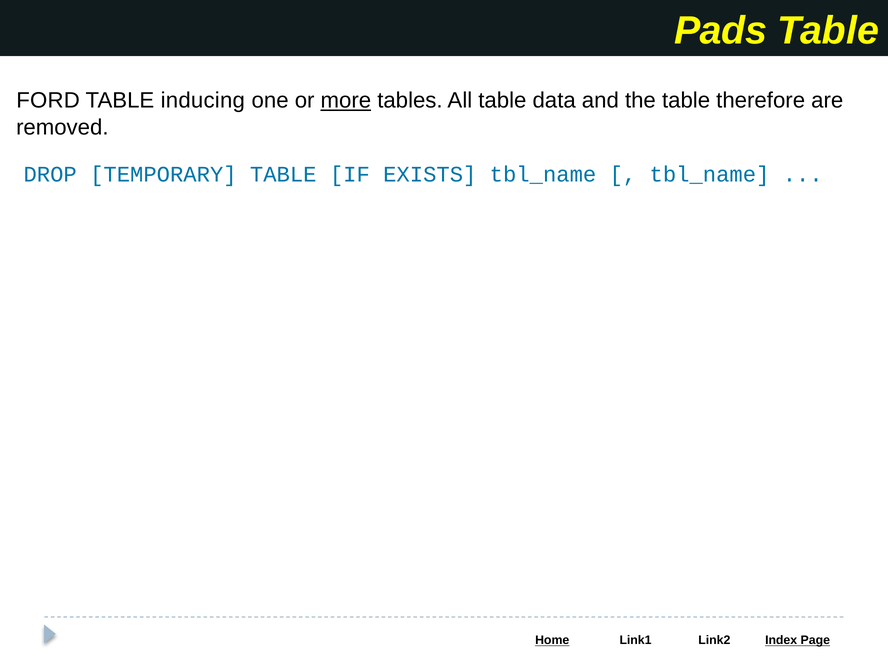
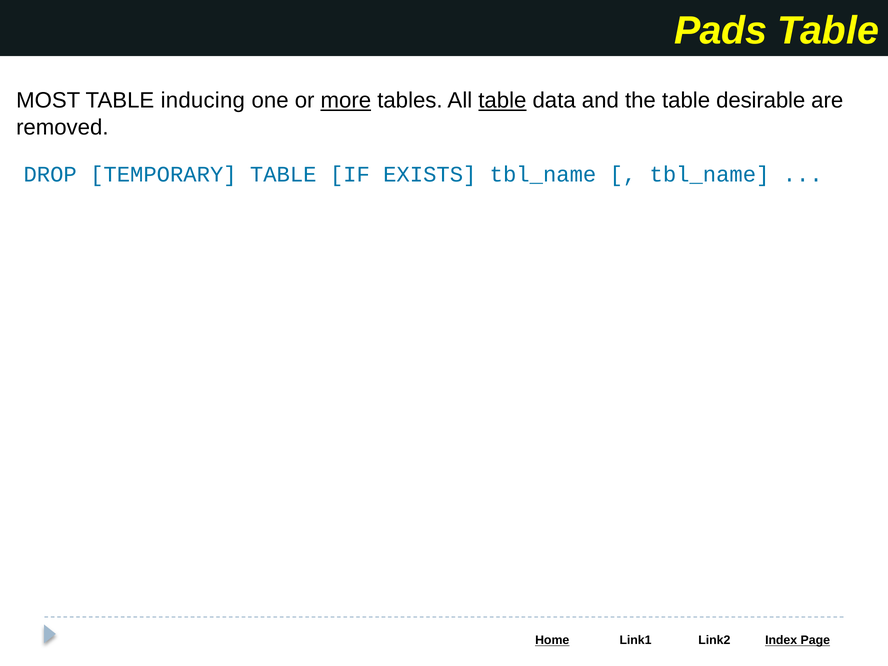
FORD: FORD -> MOST (48, 101)
table underline: none -> present (502, 101)
therefore: therefore -> desirable (761, 101)
